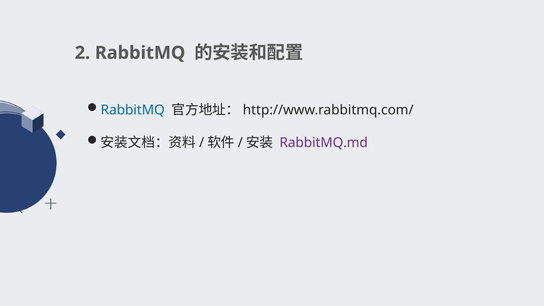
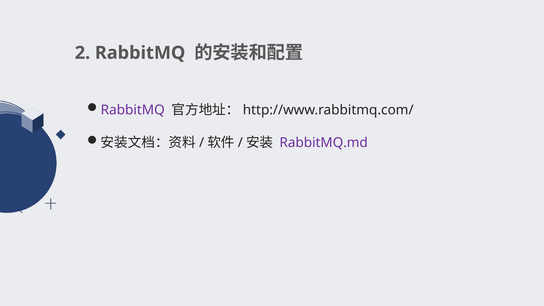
RabbitMQ colour: blue -> purple (133, 110)
